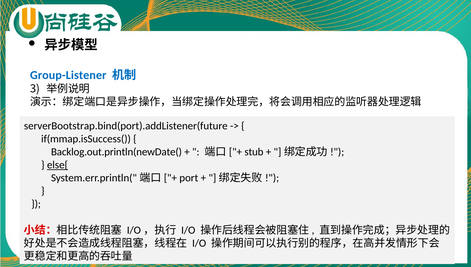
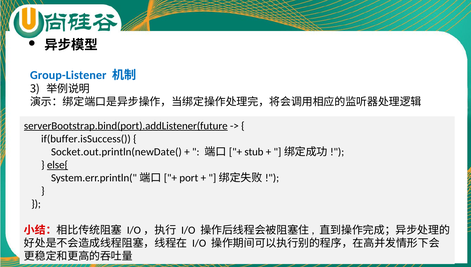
serverBootstrap.bind(port).addListener(future underline: none -> present (126, 126)
if(mmap.isSuccess(: if(mmap.isSuccess( -> if(buffer.isSuccess( (86, 139)
Backlog.out.println(newDate(: Backlog.out.println(newDate( -> Socket.out.println(newDate( (116, 152)
